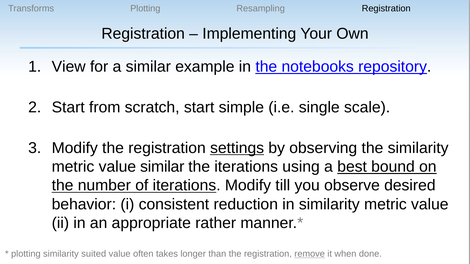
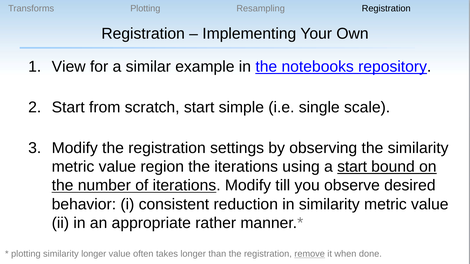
settings underline: present -> none (237, 148)
value similar: similar -> region (162, 167)
a best: best -> start (352, 167)
similarity suited: suited -> longer (94, 254)
